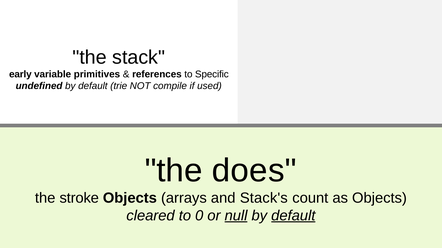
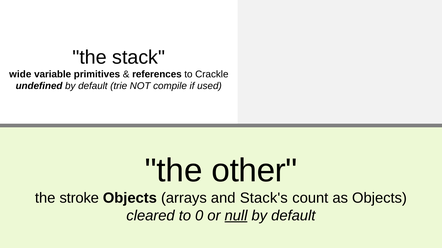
early: early -> wide (20, 74)
Specific: Specific -> Crackle (212, 74)
does: does -> other (255, 171)
default underline: present -> none (293, 216)
